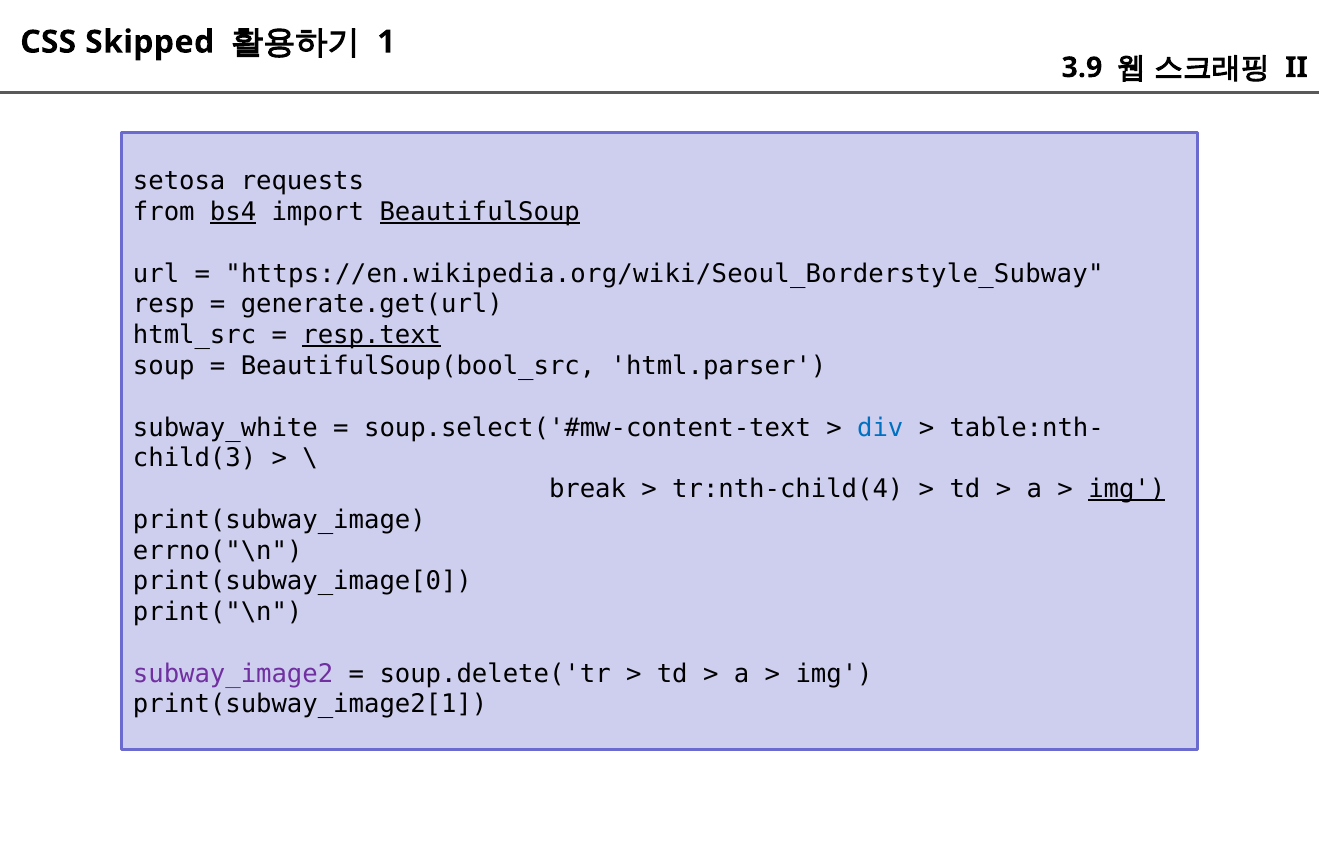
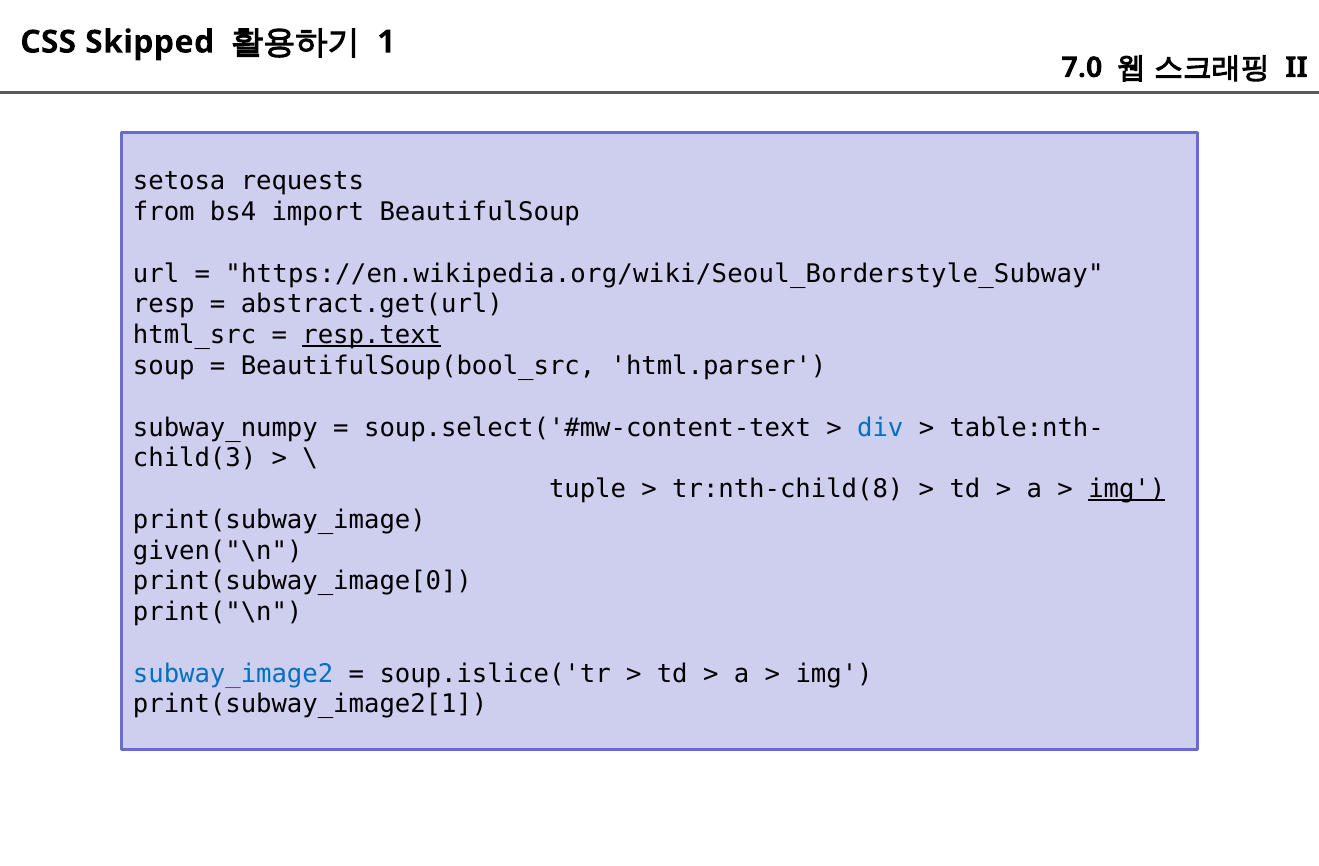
3.9: 3.9 -> 7.0 (1082, 68)
bs4 underline: present -> none (233, 212)
BeautifulSoup underline: present -> none (480, 212)
generate.get(url: generate.get(url -> abstract.get(url (372, 305)
subway_white: subway_white -> subway_numpy (225, 428)
break: break -> tuple (588, 489)
tr:nth-child(4: tr:nth-child(4 -> tr:nth-child(8 (788, 489)
errno("\n: errno("\n -> given("\n (218, 551)
subway_image2 colour: purple -> blue (233, 674)
soup.delete('tr: soup.delete('tr -> soup.islice('tr (495, 674)
